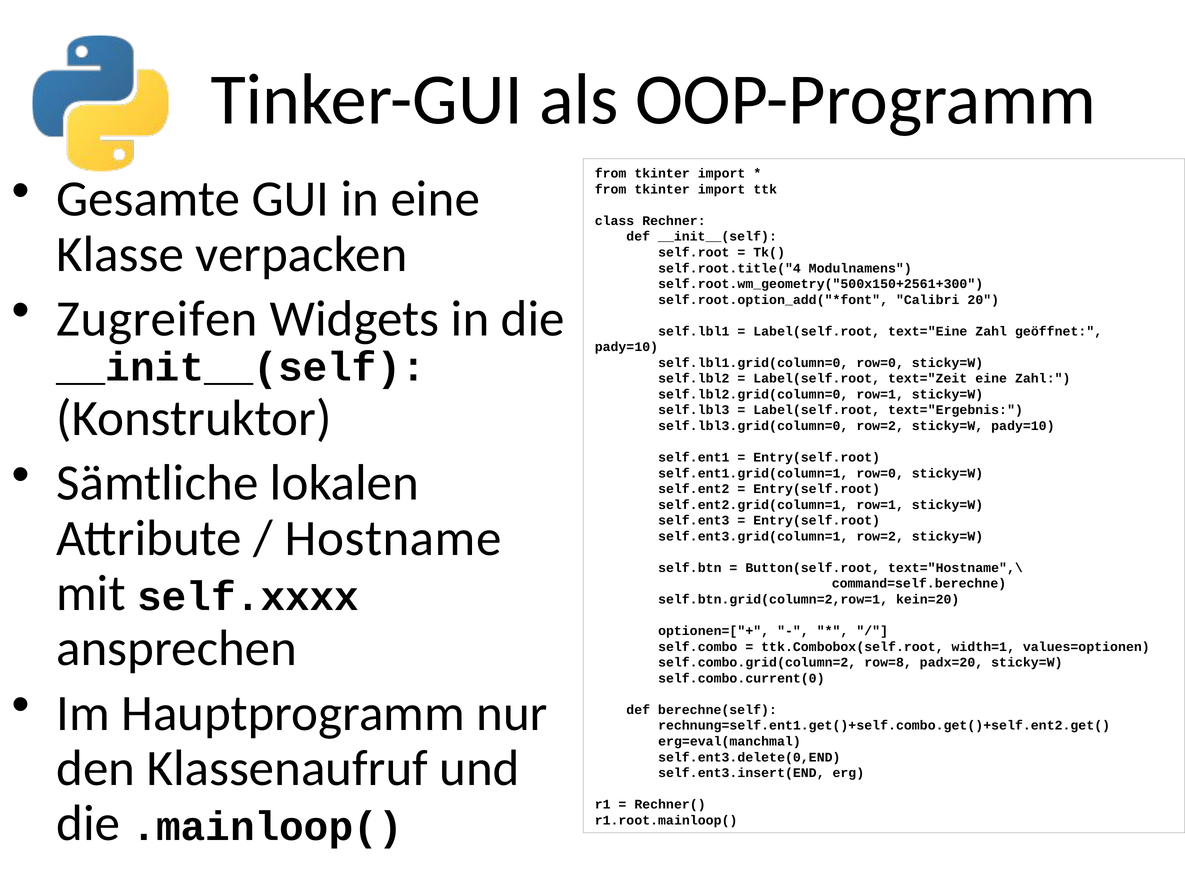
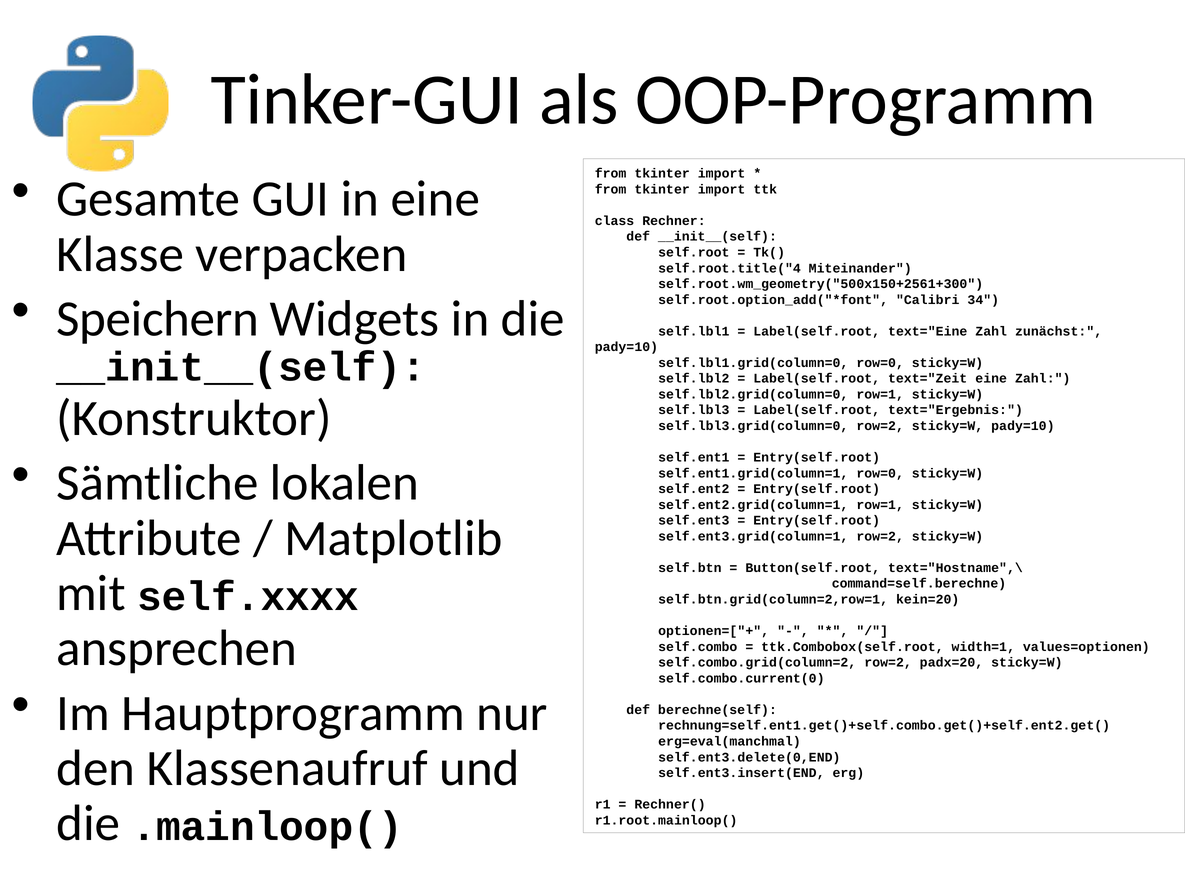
Modulnamens: Modulnamens -> Miteinander (860, 268)
Zugreifen: Zugreifen -> Speichern (158, 319)
20: 20 -> 34 (983, 300)
geöffnet: geöffnet -> zunächst (1059, 331)
Hostname: Hostname -> Matplotlib (393, 538)
self.combo.grid(column=2 row=8: row=8 -> row=2 (888, 662)
